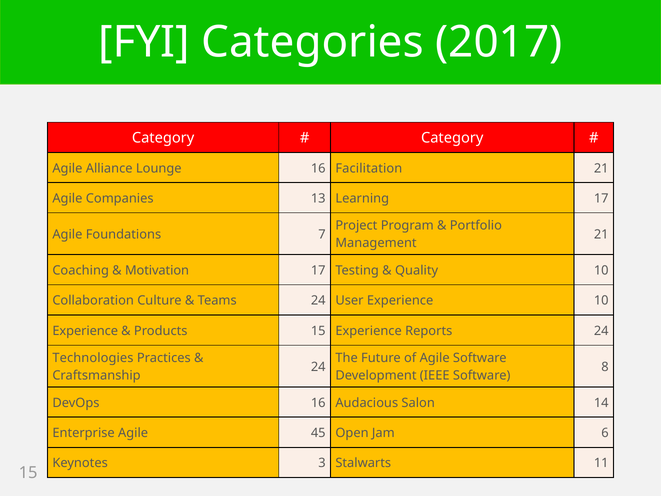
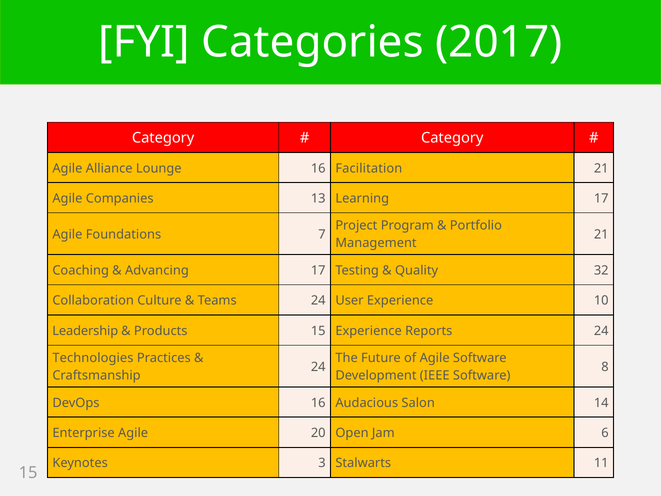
Motivation: Motivation -> Advancing (157, 270)
Quality 10: 10 -> 32 (601, 270)
Experience: Experience -> Leadership (85, 331)
45: 45 -> 20 (318, 433)
